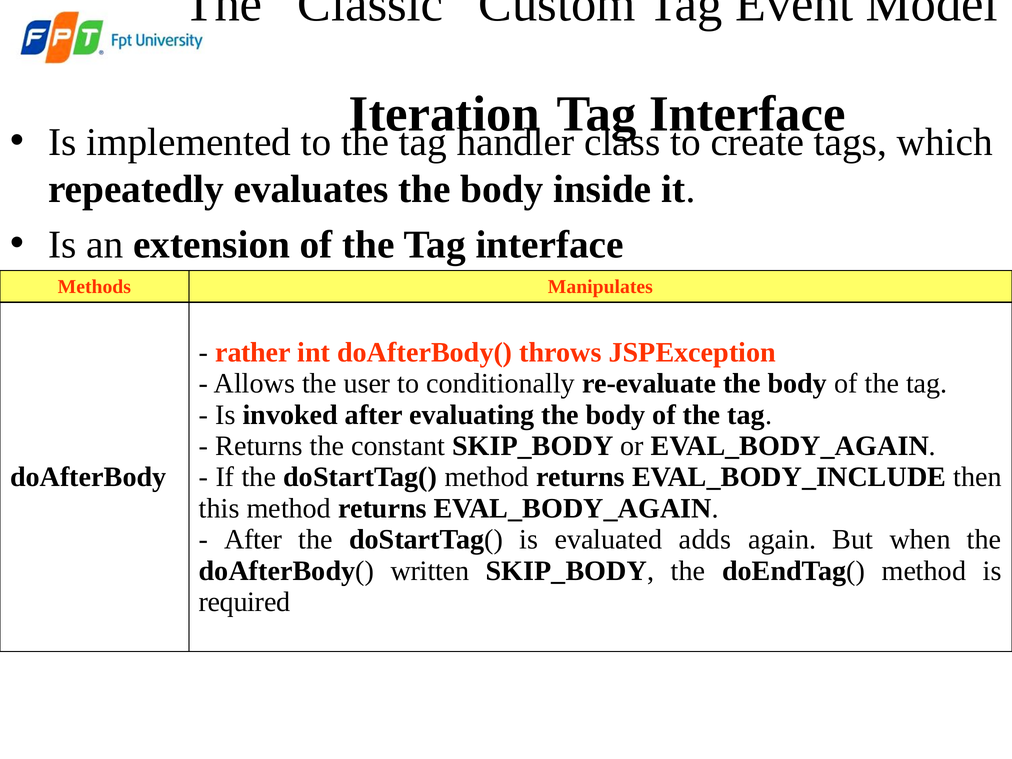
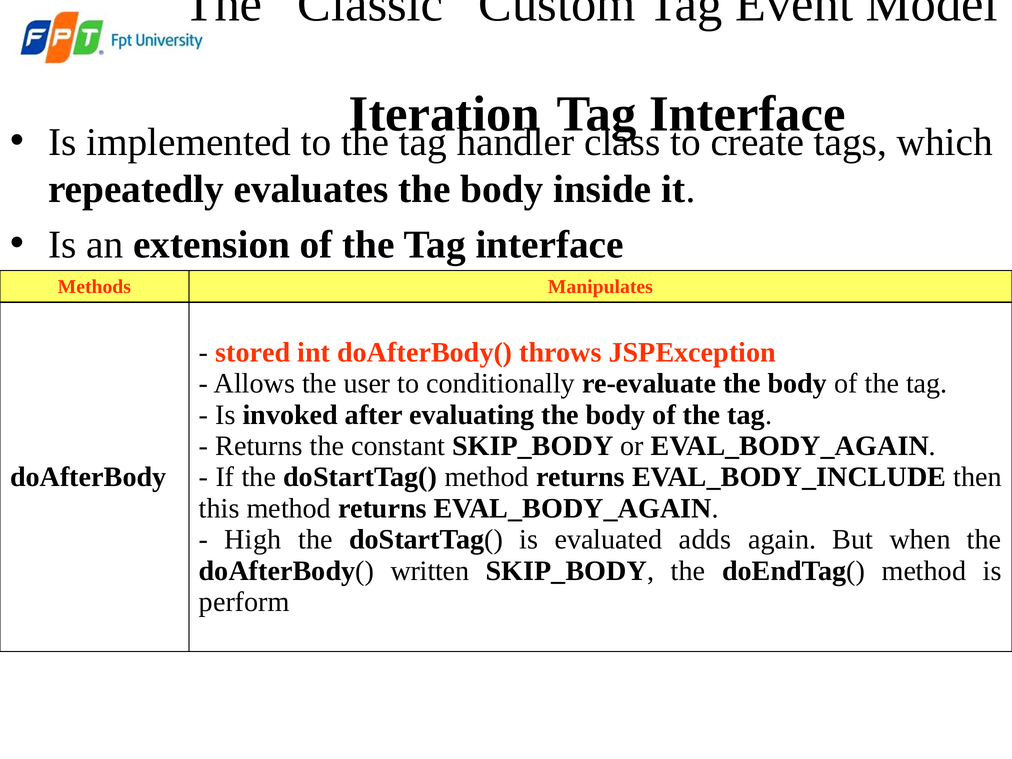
rather: rather -> stored (253, 352)
After: After -> High (253, 540)
required: required -> perform (244, 602)
